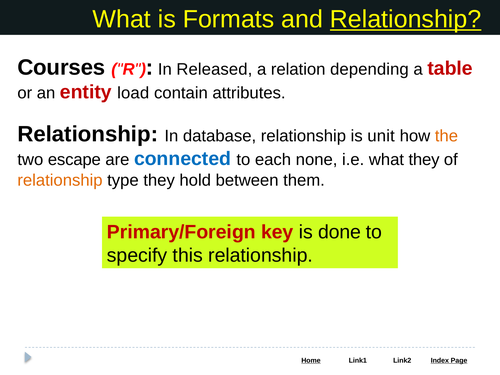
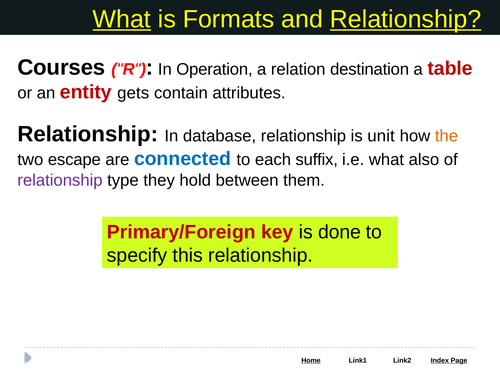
What underline: none -> present (122, 19)
Released: Released -> Operation (214, 69)
depending: depending -> destination (370, 69)
load: load -> gets (133, 93)
none: none -> suffix (317, 160)
what they: they -> also (424, 160)
relationship colour: orange -> purple (60, 180)
